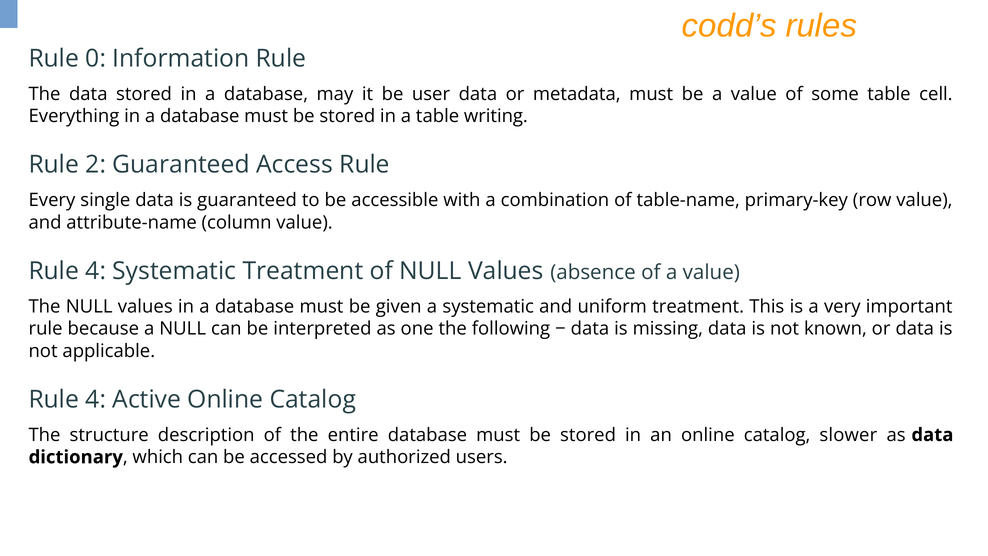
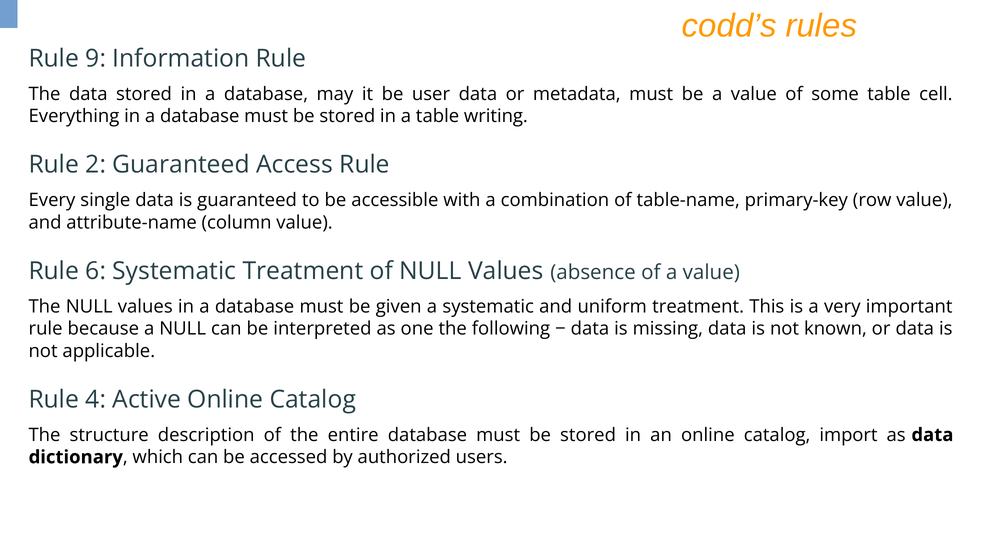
0: 0 -> 9 (96, 59)
4: 4 -> 6 (96, 271)
slower: slower -> import (848, 435)
